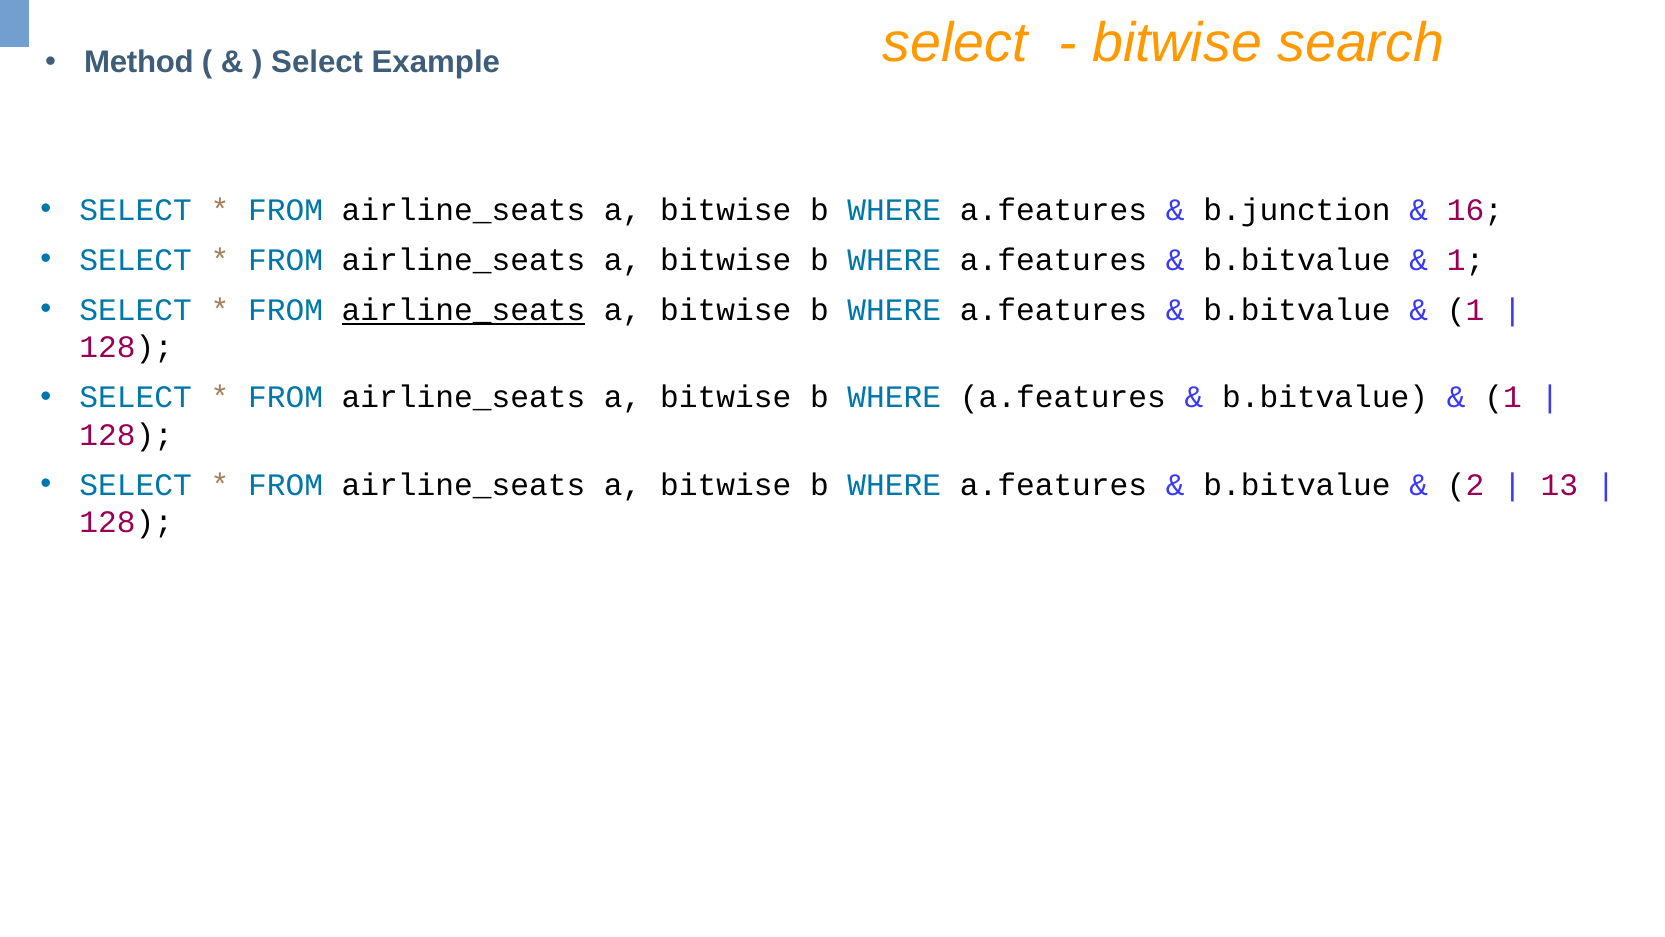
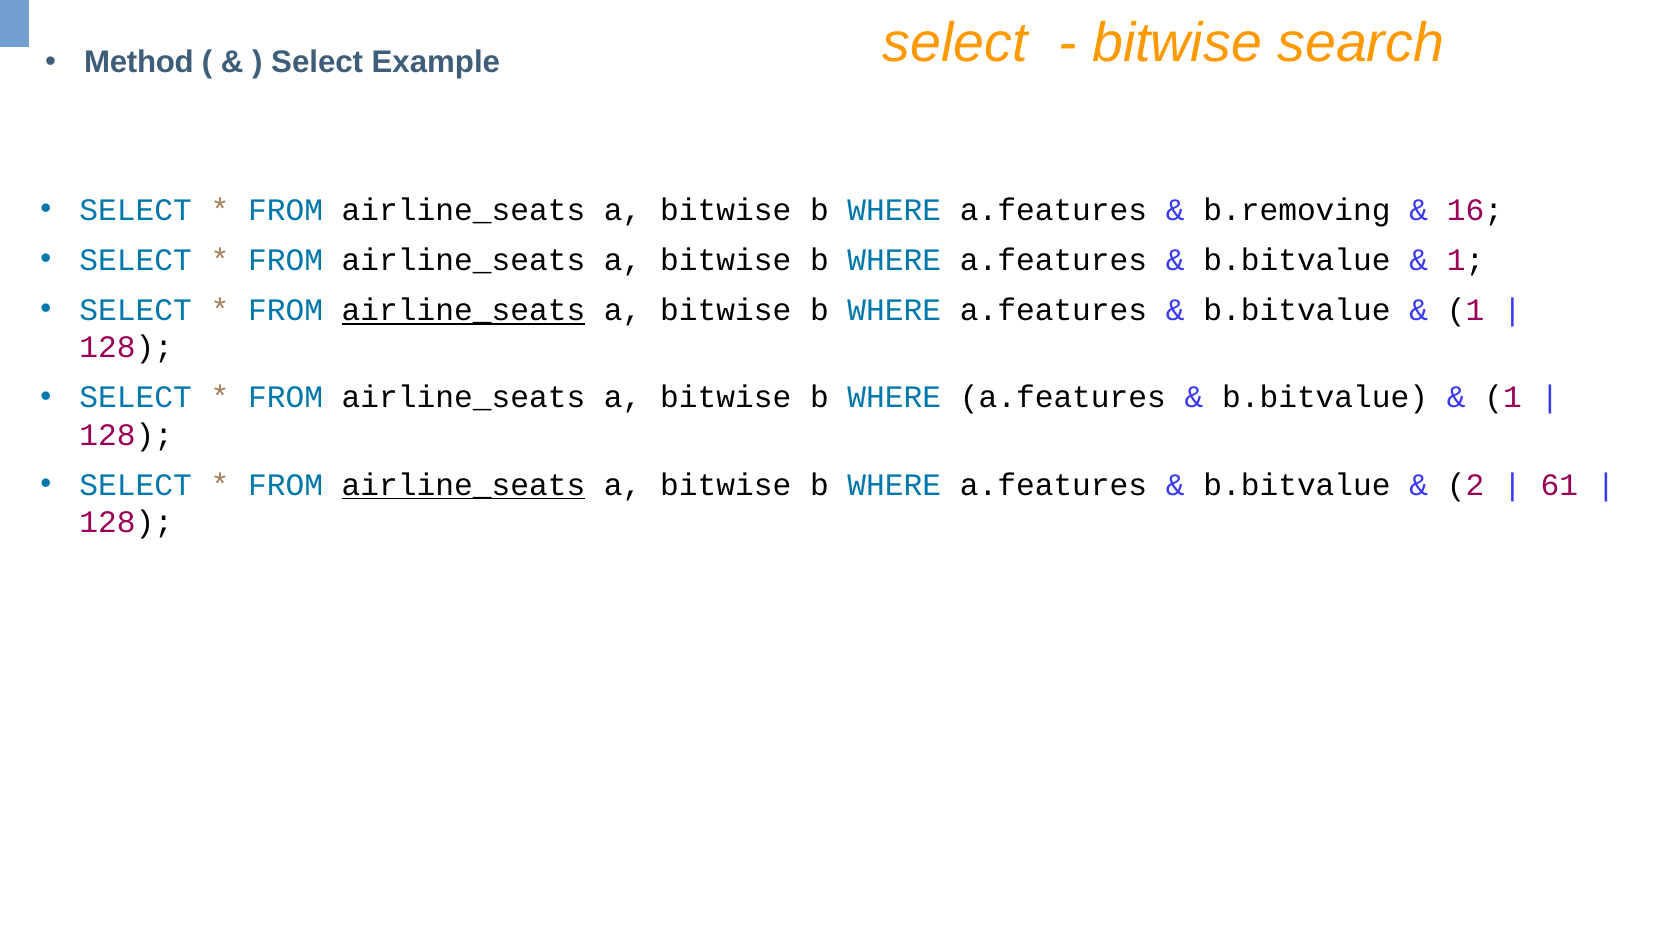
b.junction: b.junction -> b.removing (1297, 210)
airline_seats underline: none -> present (463, 485)
13: 13 -> 61 (1559, 485)
